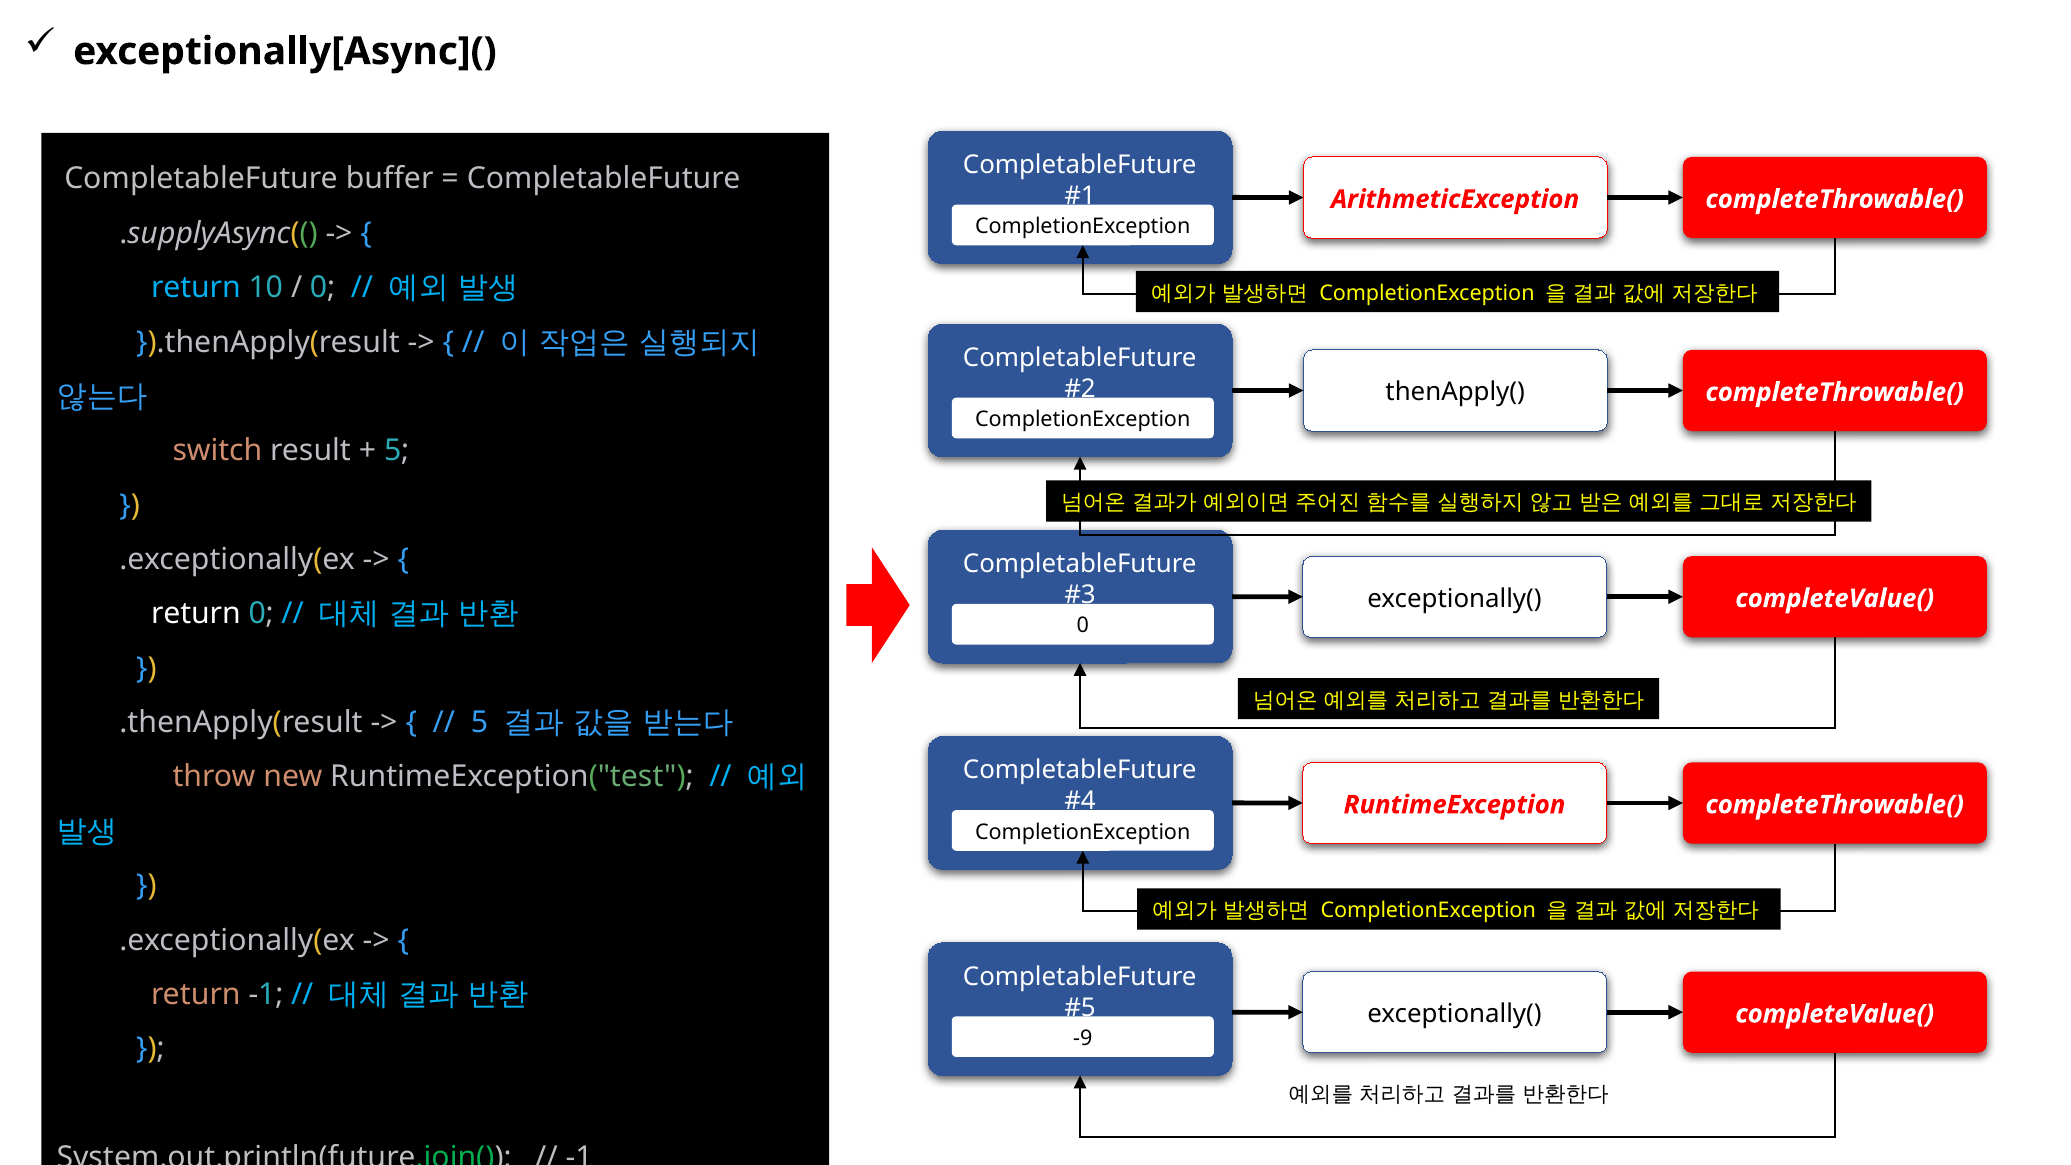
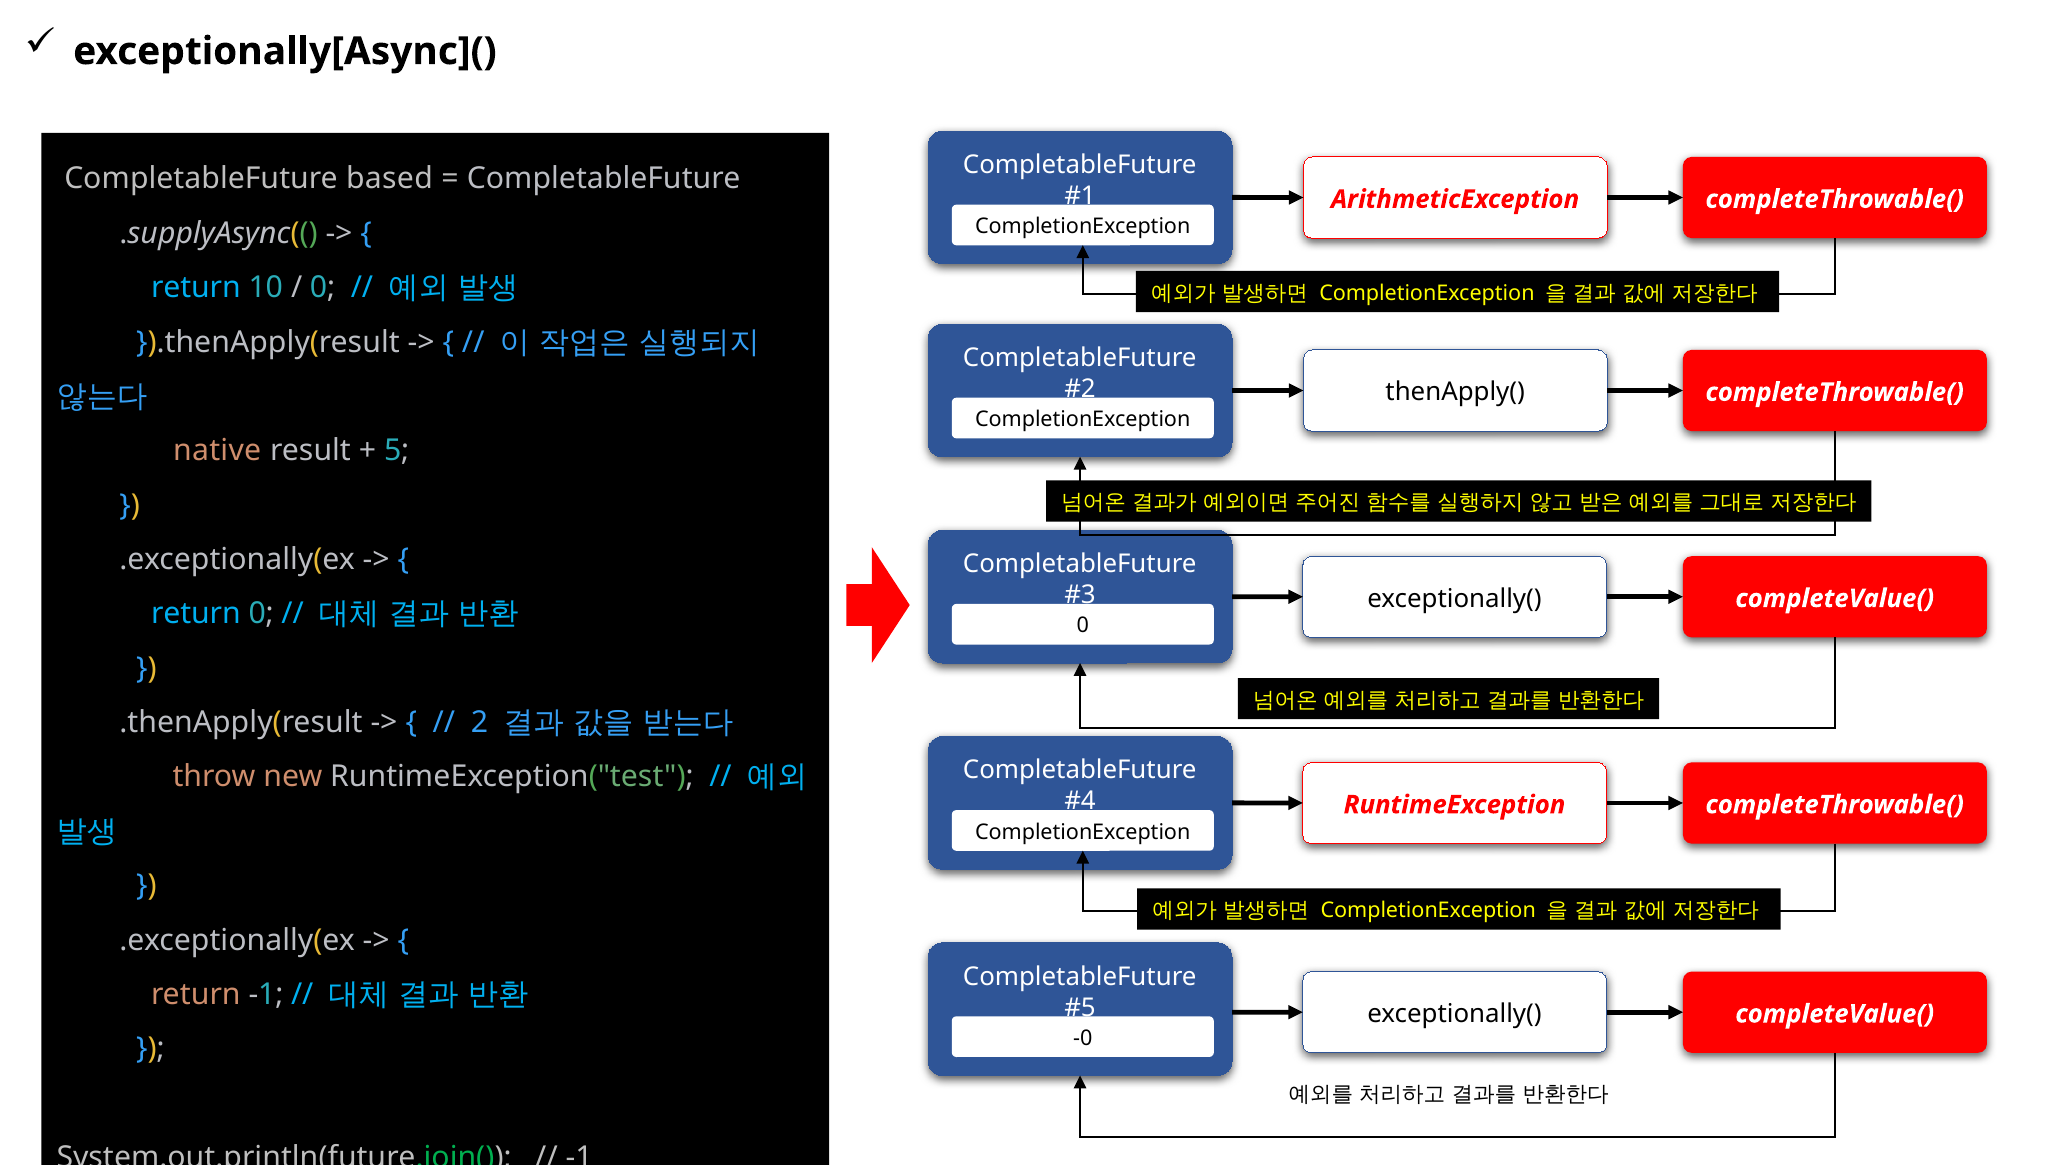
buffer: buffer -> based (390, 179)
switch: switch -> native (217, 451)
return colour: white -> light blue (196, 614)
5: 5 -> 2 (480, 723)
-9: -9 -> -0 (1083, 1038)
